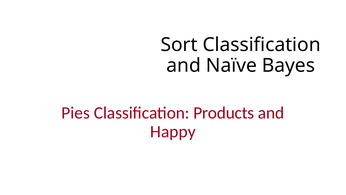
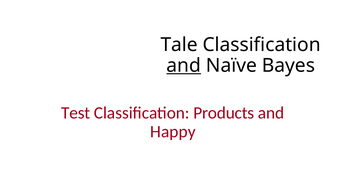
Sort: Sort -> Tale (179, 45)
and underline: none -> present (184, 65)
Pies: Pies -> Test (76, 113)
